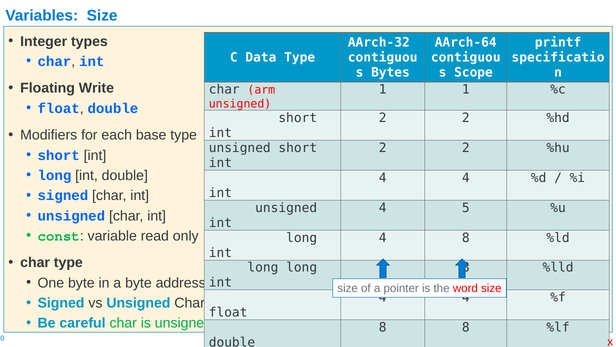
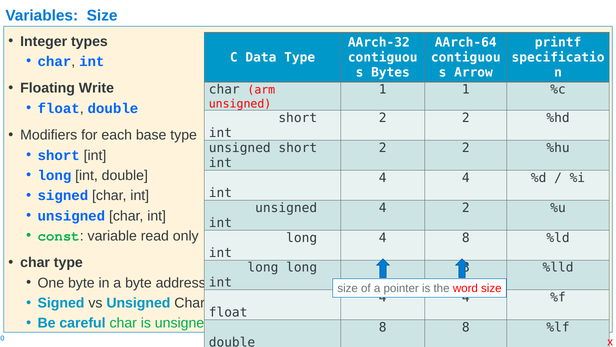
Scope: Scope -> Arrow (473, 72)
4 5: 5 -> 2 (466, 208)
